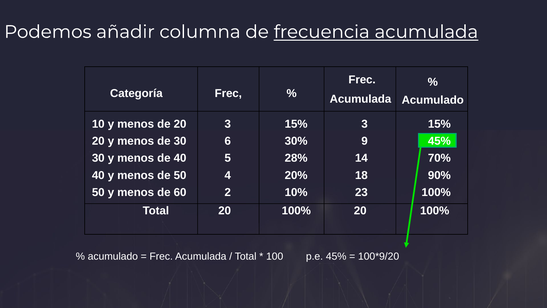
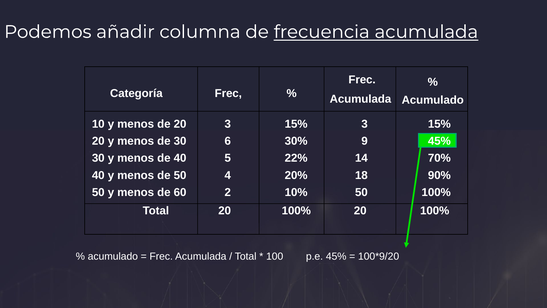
28%: 28% -> 22% (296, 158)
10% 23: 23 -> 50 (361, 192)
